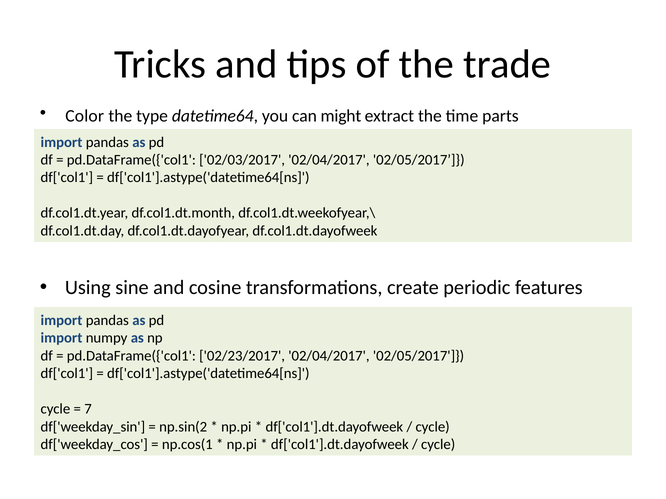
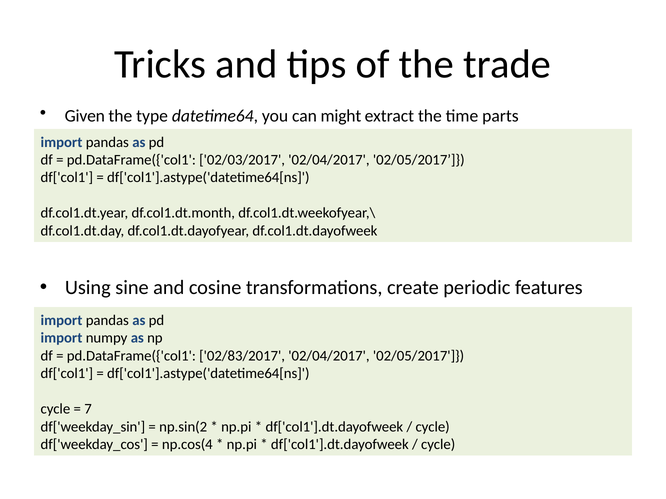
Color: Color -> Given (85, 116)
02/23/2017: 02/23/2017 -> 02/83/2017 (242, 356)
np.cos(1: np.cos(1 -> np.cos(4 (187, 445)
